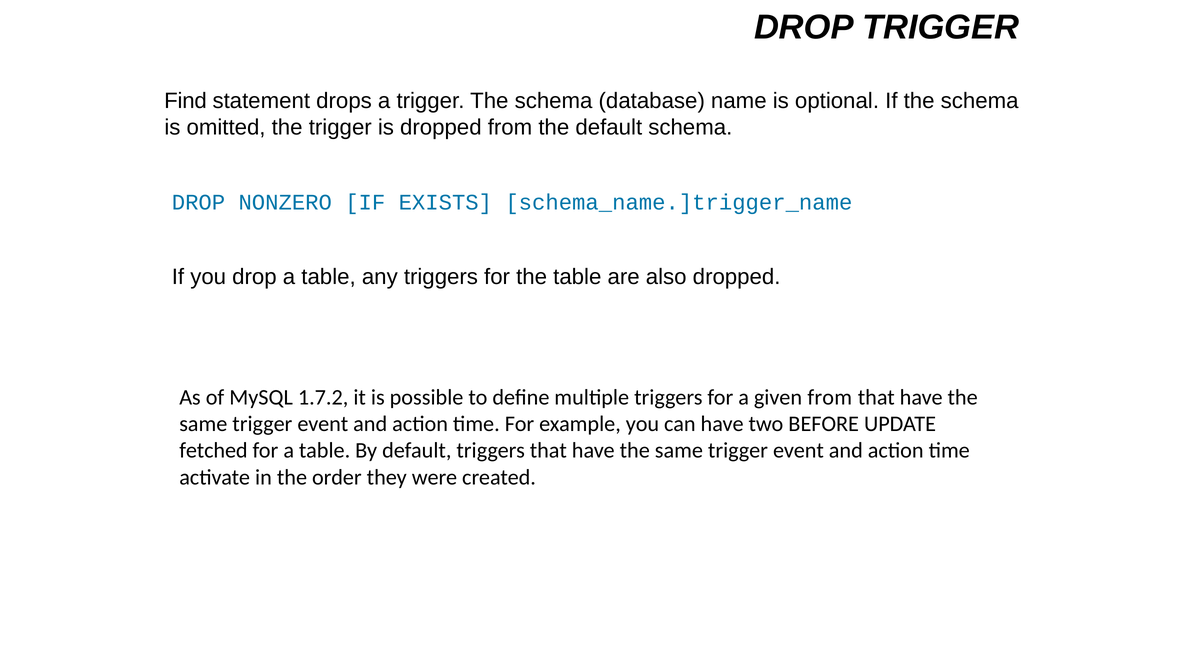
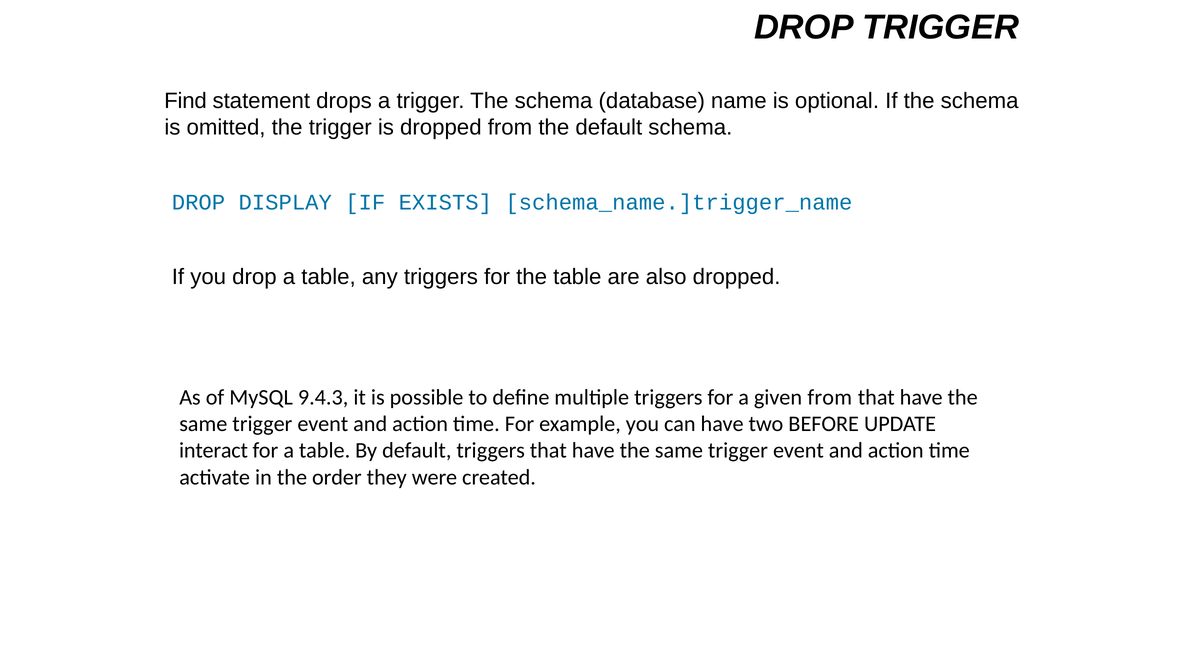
NONZERO: NONZERO -> DISPLAY (285, 202)
1.7.2: 1.7.2 -> 9.4.3 (323, 397)
fetched: fetched -> interact (214, 451)
